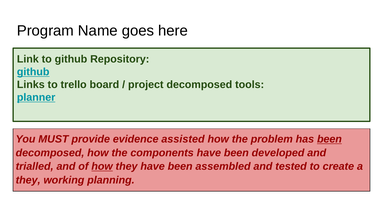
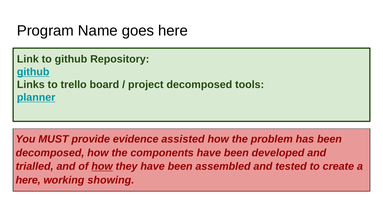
been underline: present -> none (329, 139)
they: they -> here (28, 180)
planning: planning -> showing (111, 180)
